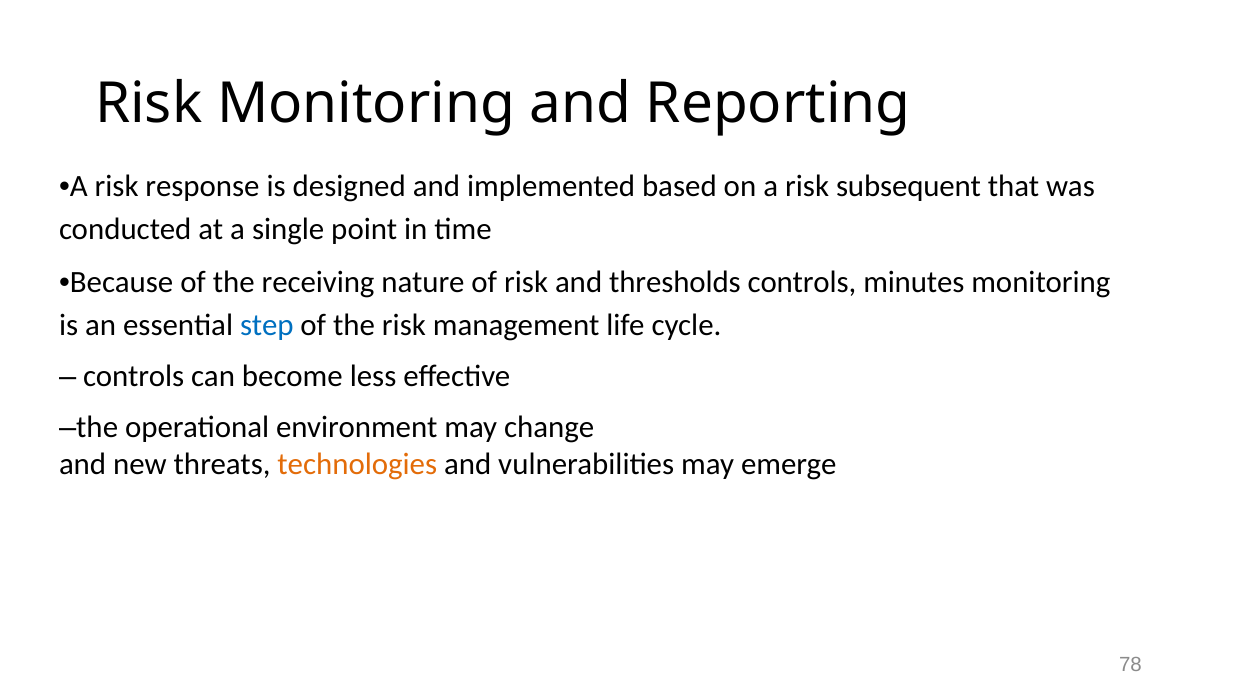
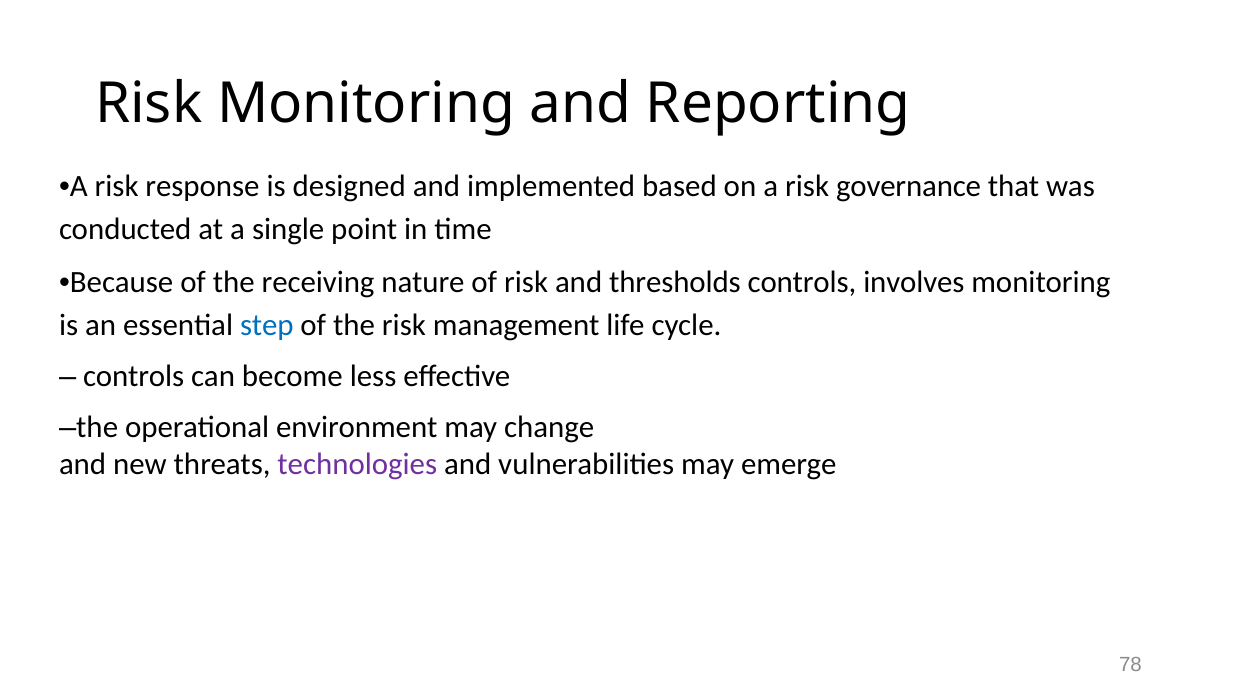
subsequent: subsequent -> governance (909, 186)
minutes: minutes -> involves (914, 282)
technologies colour: orange -> purple (357, 464)
